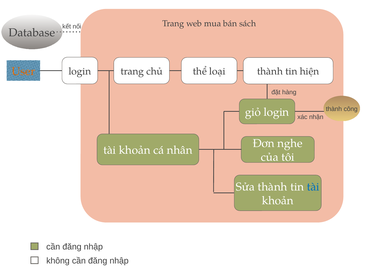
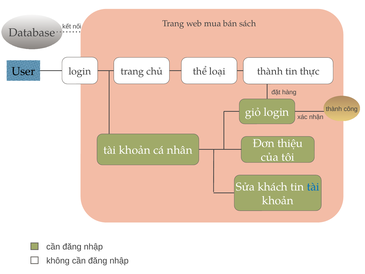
User colour: orange -> black (23, 71)
hiện: hiện -> thực (310, 71)
nghe: nghe -> thiệu (290, 143)
Sửa thành: thành -> khách (273, 187)
